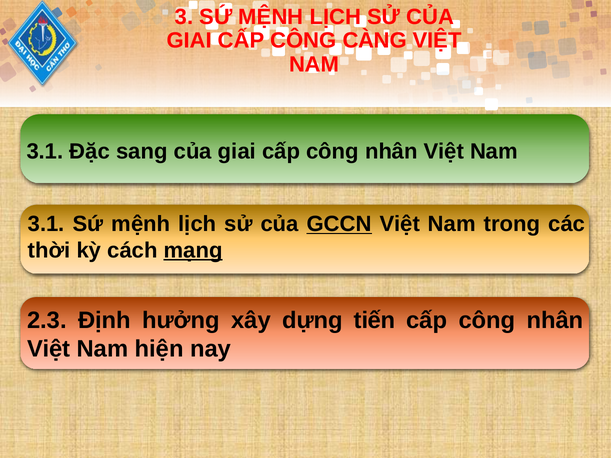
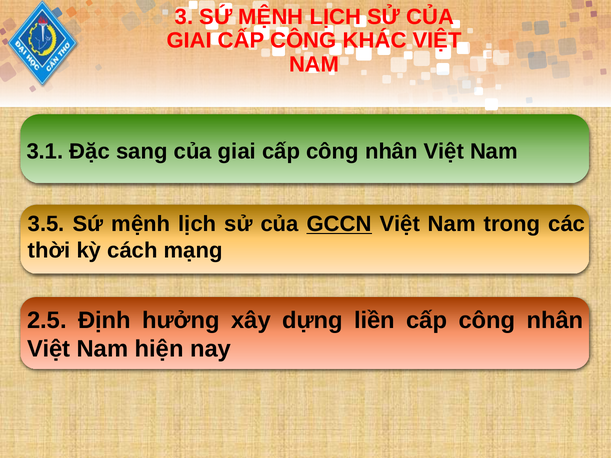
CÀNG: CÀNG -> KHÁC (375, 41)
3.1: 3.1 -> 3.5 (46, 224)
mạng underline: present -> none (193, 251)
2.3: 2.3 -> 2.5 (47, 321)
tiến: tiến -> liền (375, 321)
